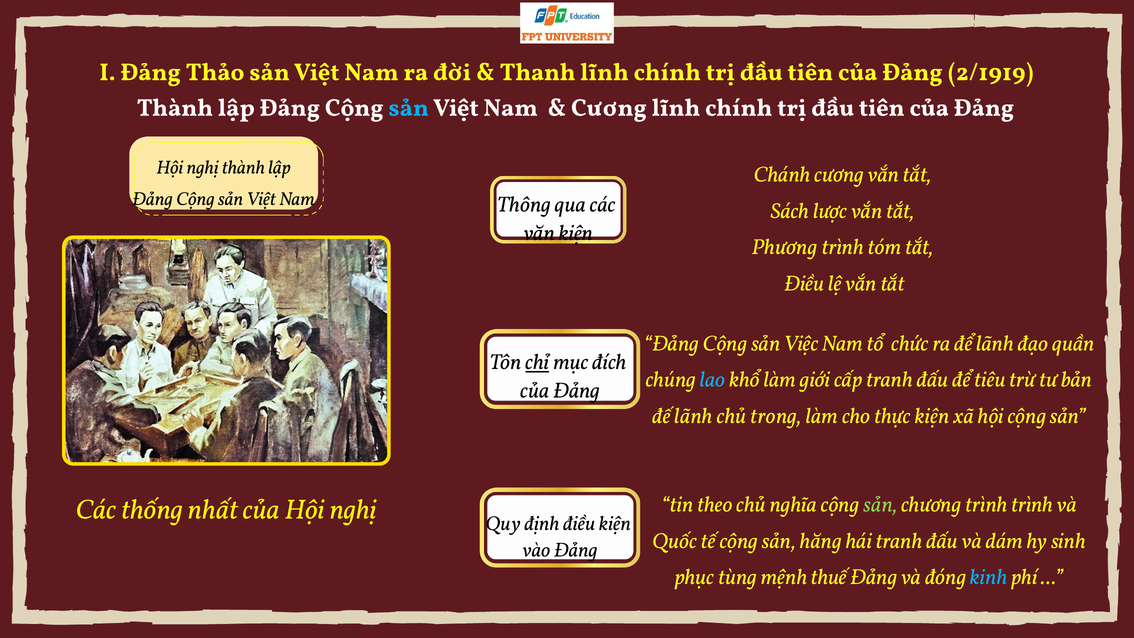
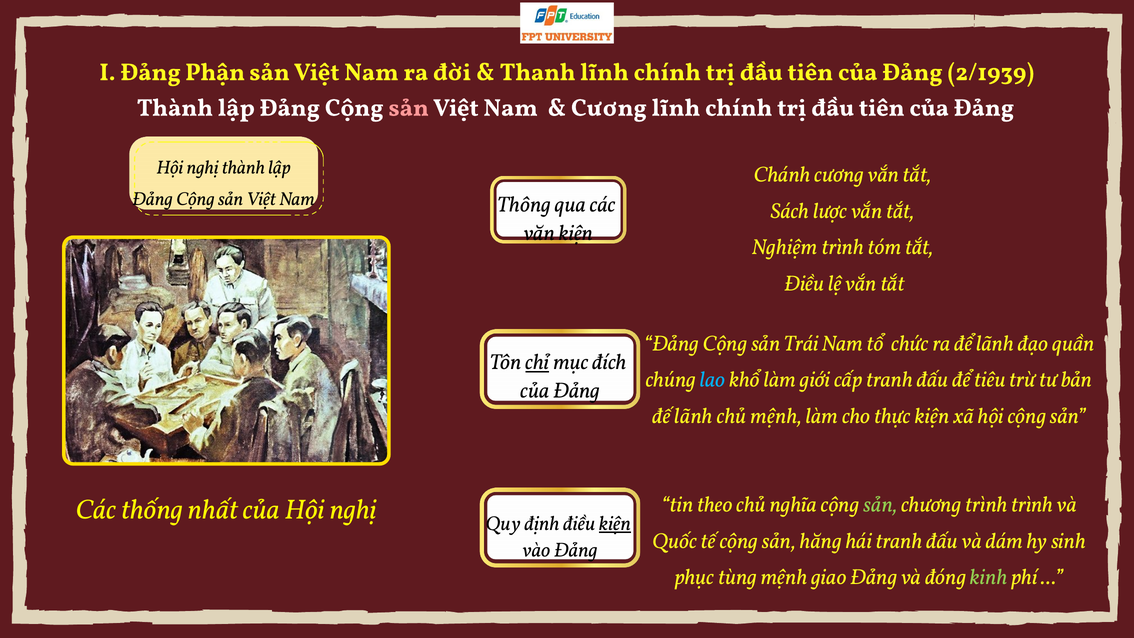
Thảo: Thảo -> Phận (215, 72)
2/1919: 2/1919 -> 2/1939 (991, 72)
sản colour: light blue -> pink (409, 108)
Phương: Phương -> Nghiệm (785, 247)
Việc: Việc -> Trái (801, 343)
chủ trong: trong -> mệnh (776, 416)
kiện underline: none -> present (615, 524)
thuế: thuế -> giao (829, 577)
kinh colour: light blue -> light green (989, 577)
